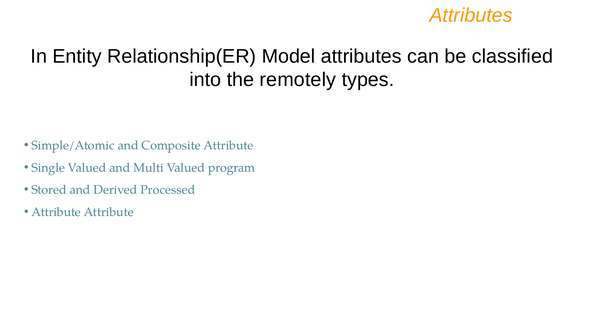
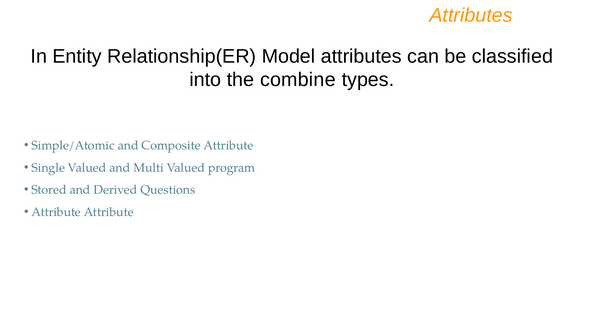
remotely: remotely -> combine (298, 80)
Processed: Processed -> Questions (168, 190)
